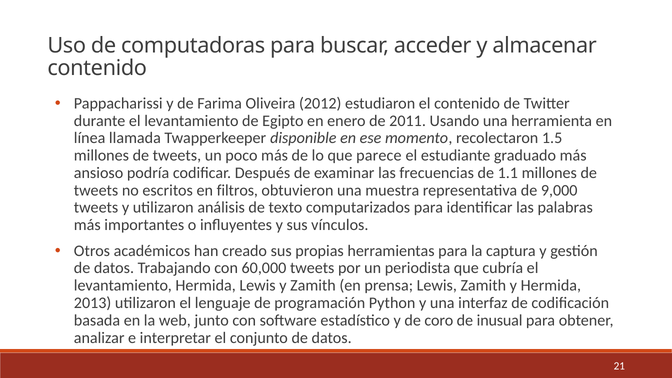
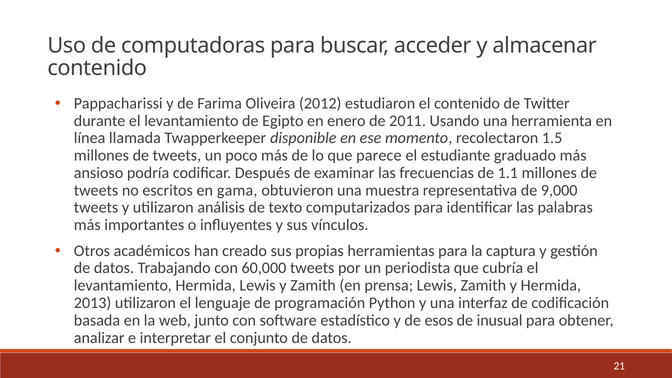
filtros: filtros -> gama (237, 190)
coro: coro -> esos (439, 320)
